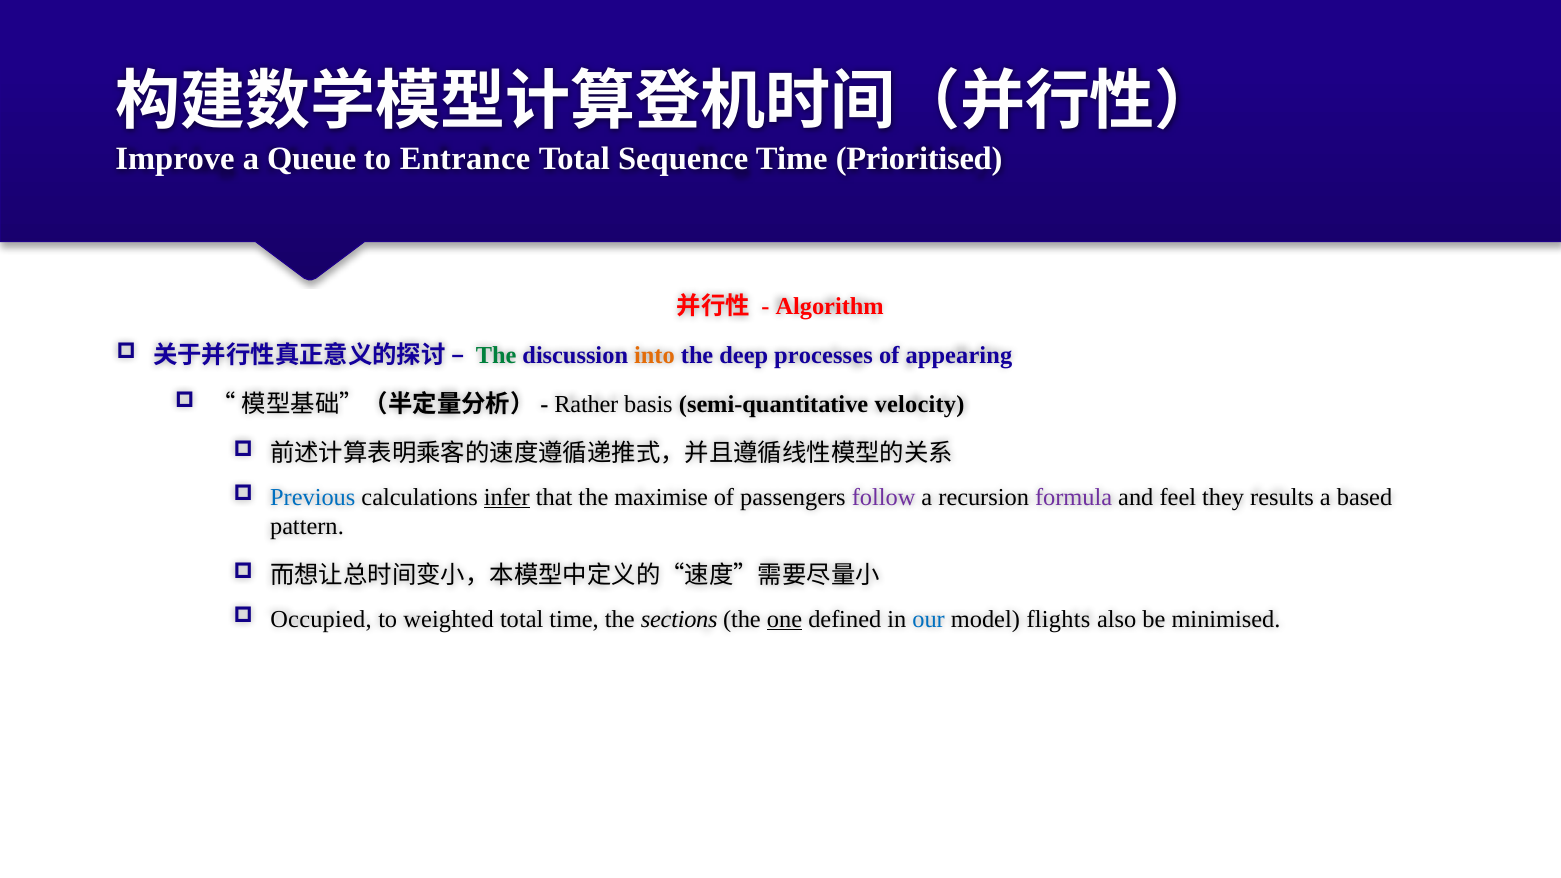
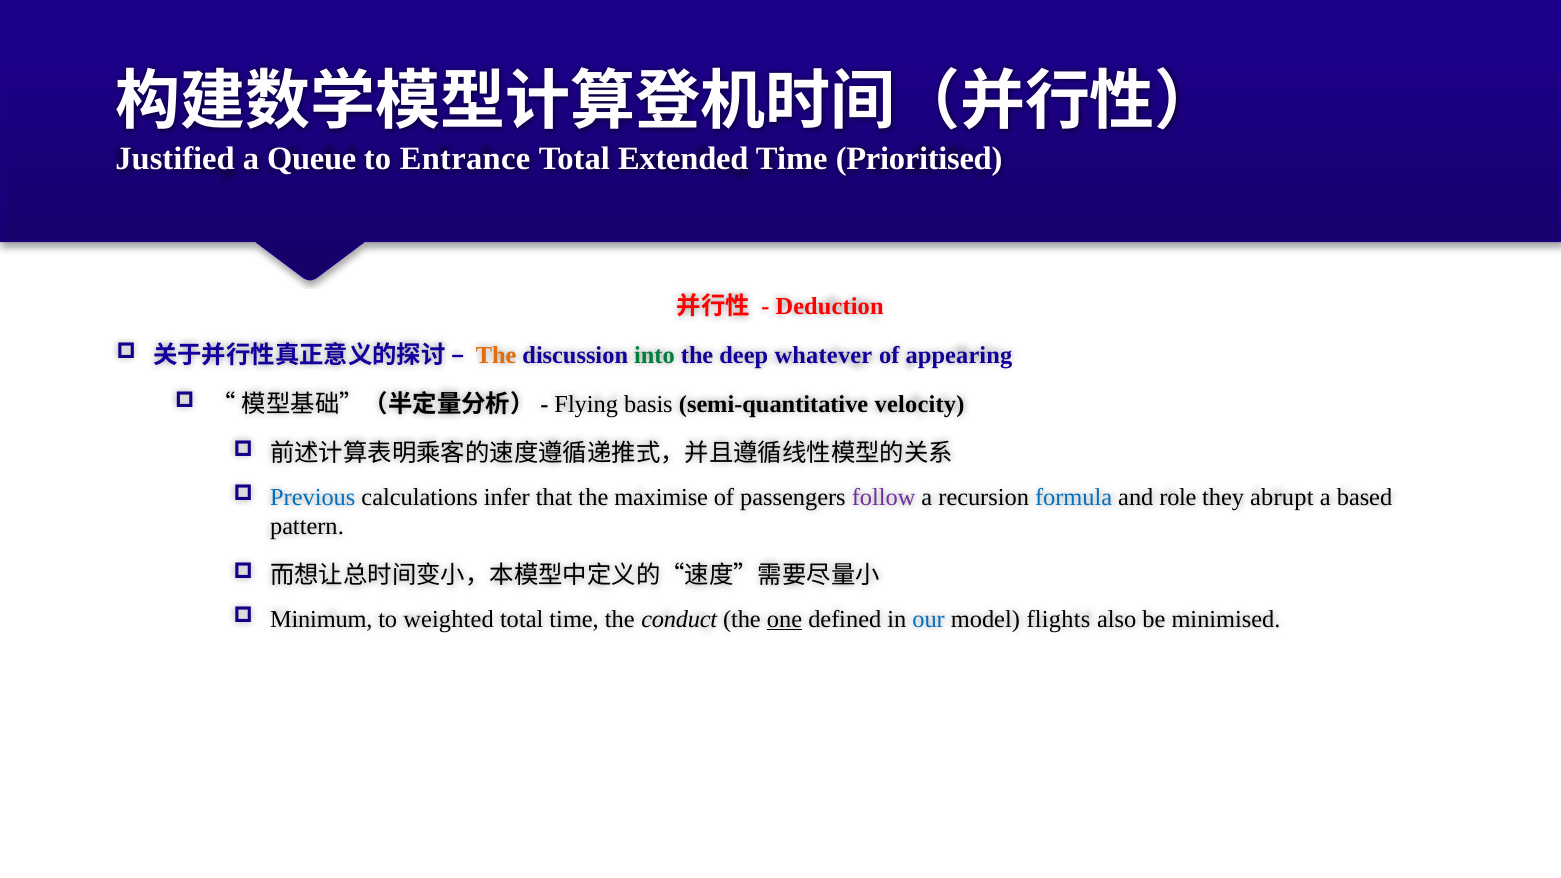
Improve: Improve -> Justified (175, 158)
Sequence: Sequence -> Extended (683, 158)
Algorithm: Algorithm -> Deduction (830, 307)
The colour: green -> orange (496, 356)
into colour: orange -> green (654, 356)
processes: processes -> whatever (823, 356)
Rather: Rather -> Flying (586, 404)
infer underline: present -> none (507, 497)
formula colour: purple -> blue (1074, 497)
feel: feel -> role (1178, 497)
results: results -> abrupt (1282, 497)
Occupied: Occupied -> Minimum (321, 619)
sections: sections -> conduct (679, 619)
